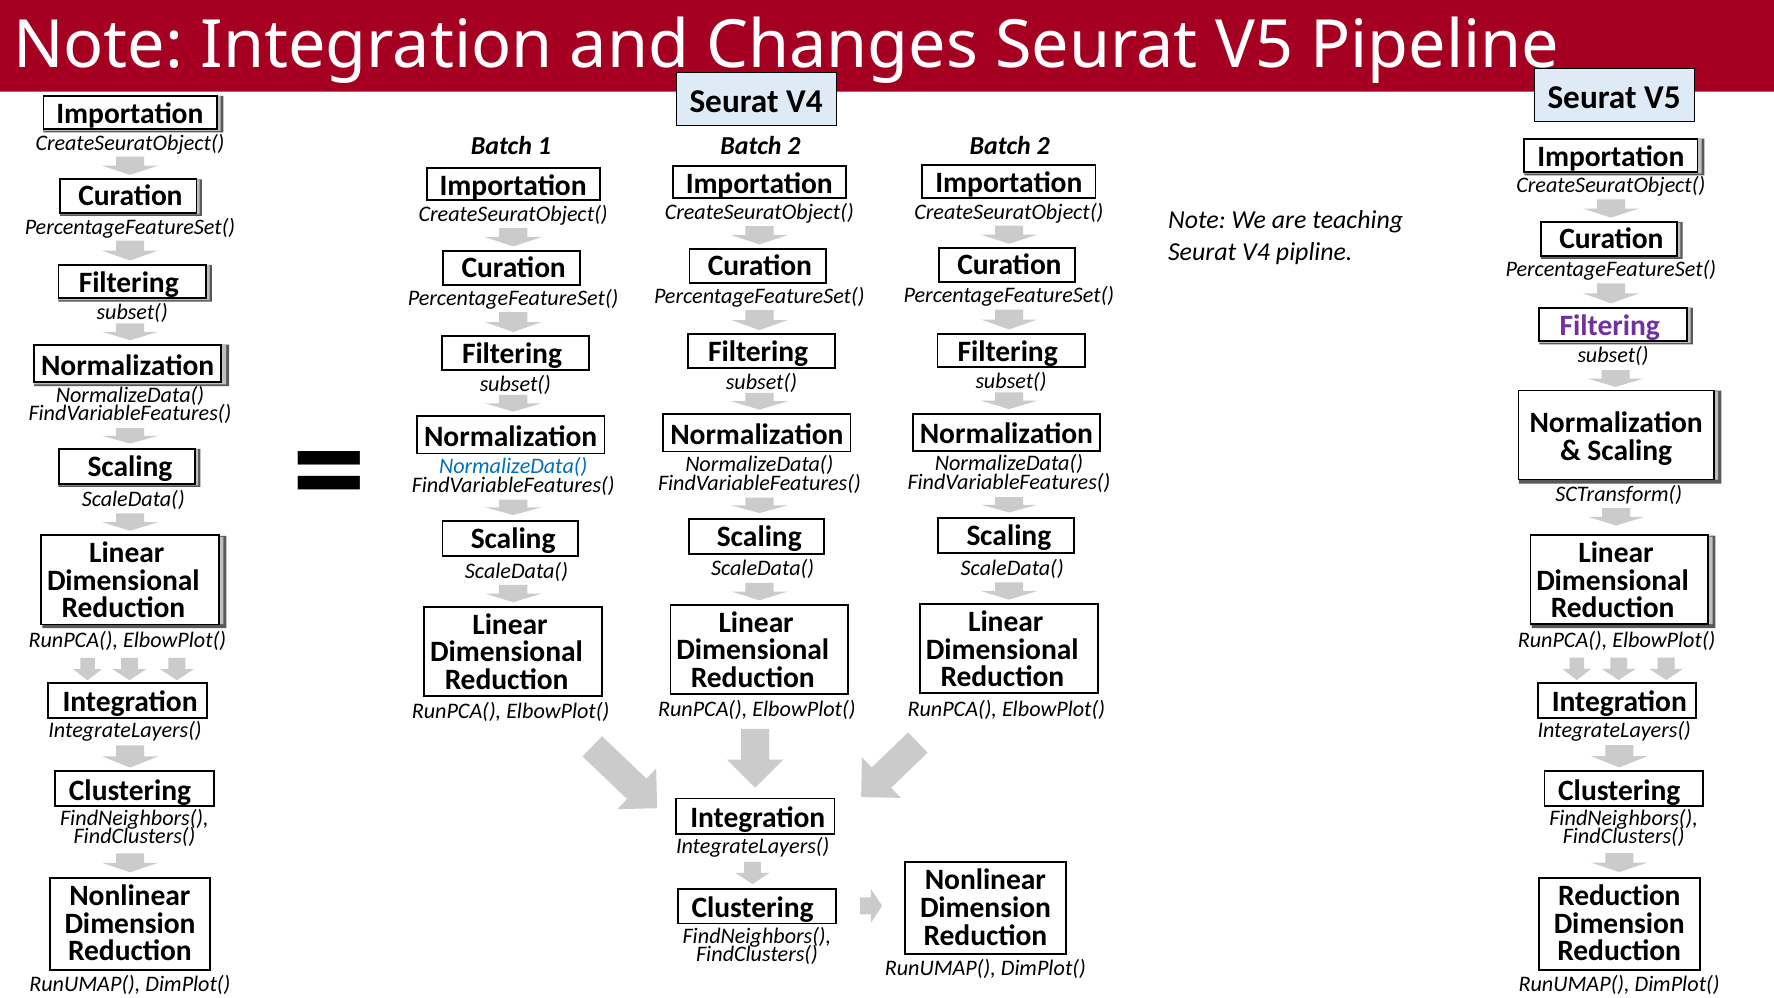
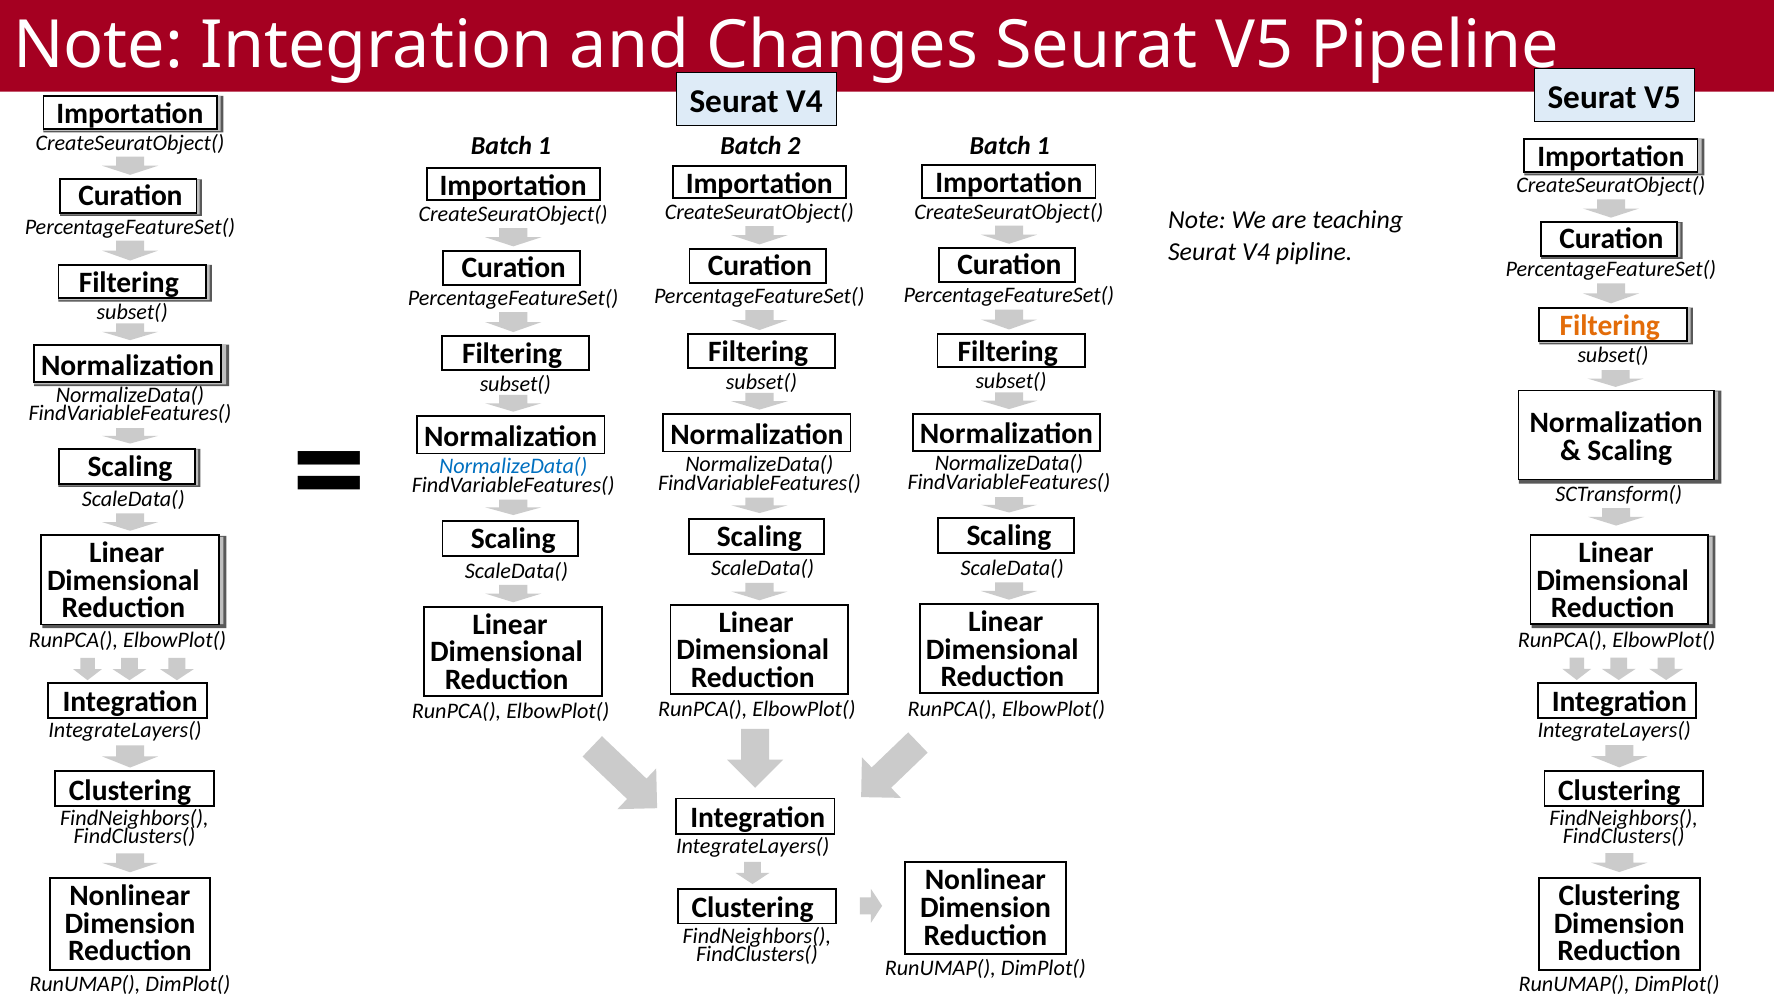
2 Batch 2: 2 -> 1 (1043, 146)
Filtering colour: purple -> orange (1610, 325)
Reduction: Reduction -> Clustering (1619, 895)
